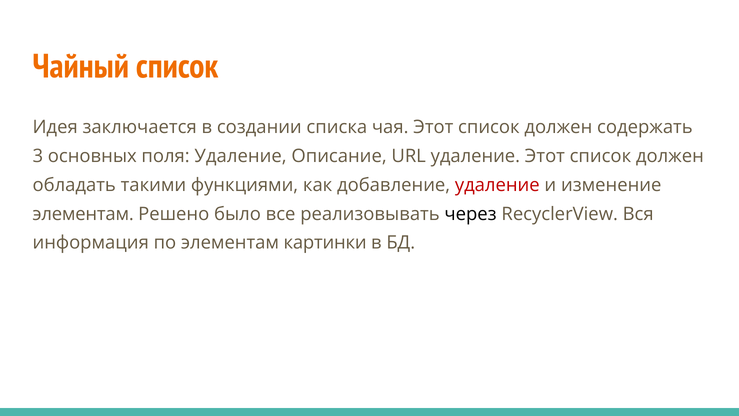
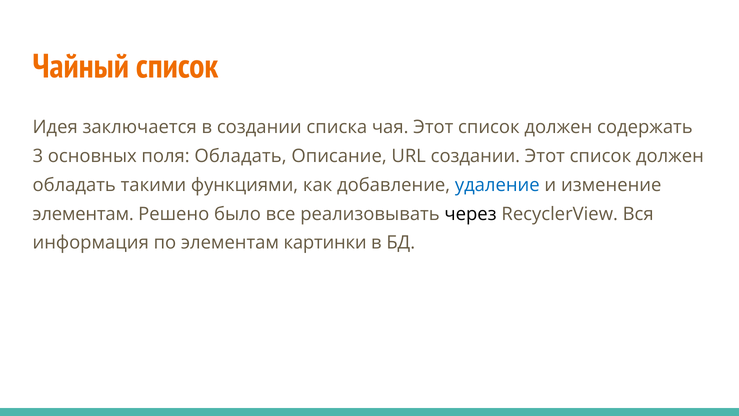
поля Удаление: Удаление -> Обладать (241, 156)
URL удаление: удаление -> создании (475, 156)
удаление colour: red -> blue (497, 185)
